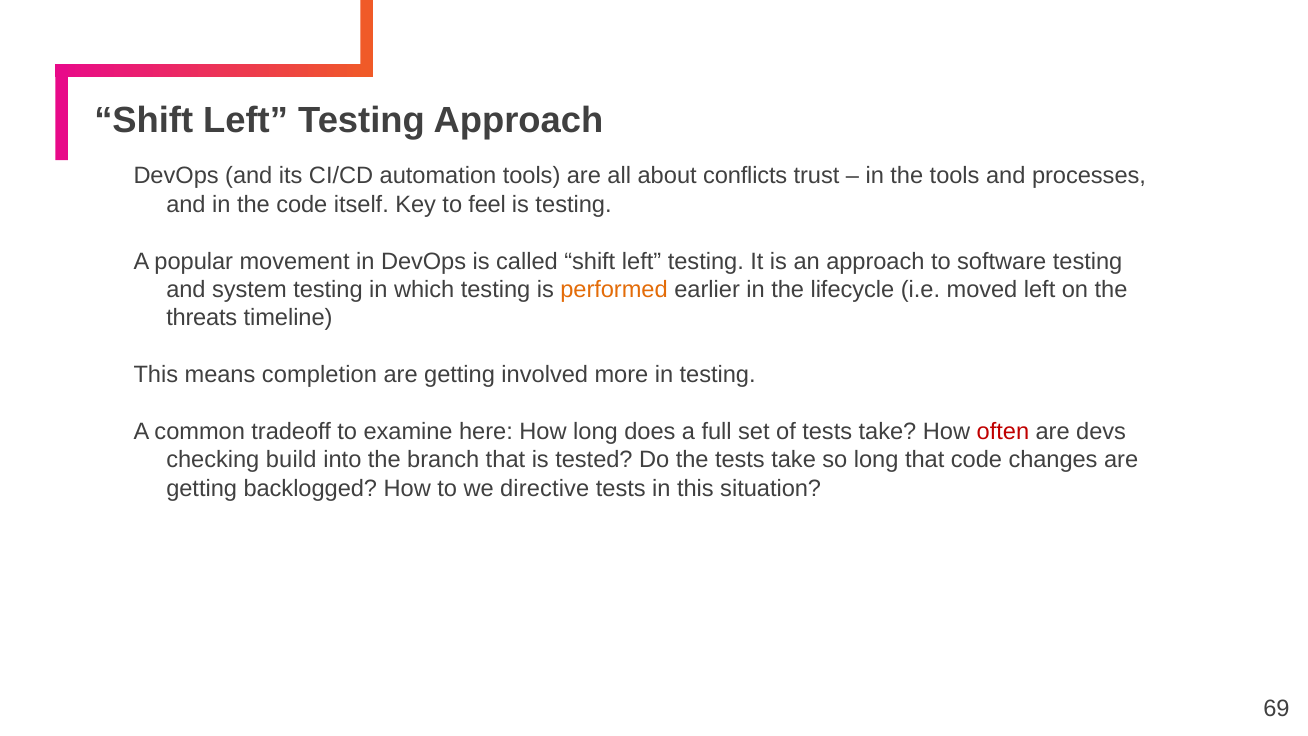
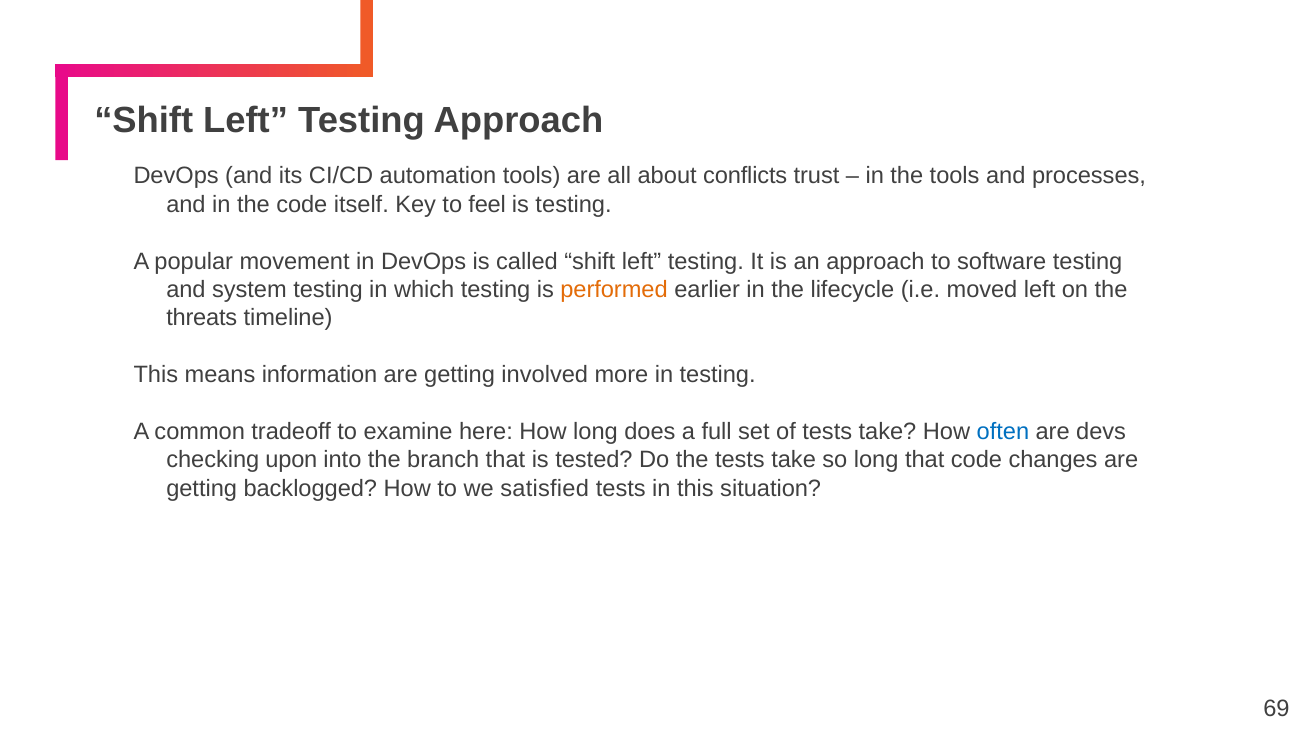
completion: completion -> information (320, 375)
often colour: red -> blue (1003, 431)
build: build -> upon (291, 460)
directive: directive -> satisfied (545, 488)
